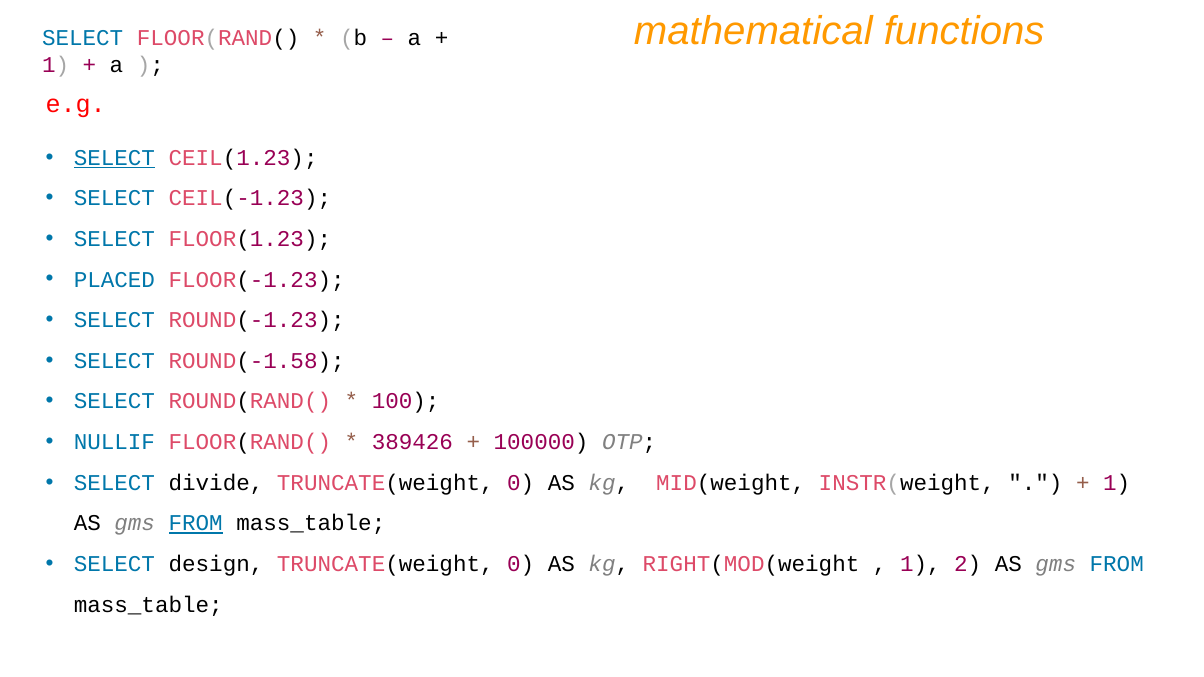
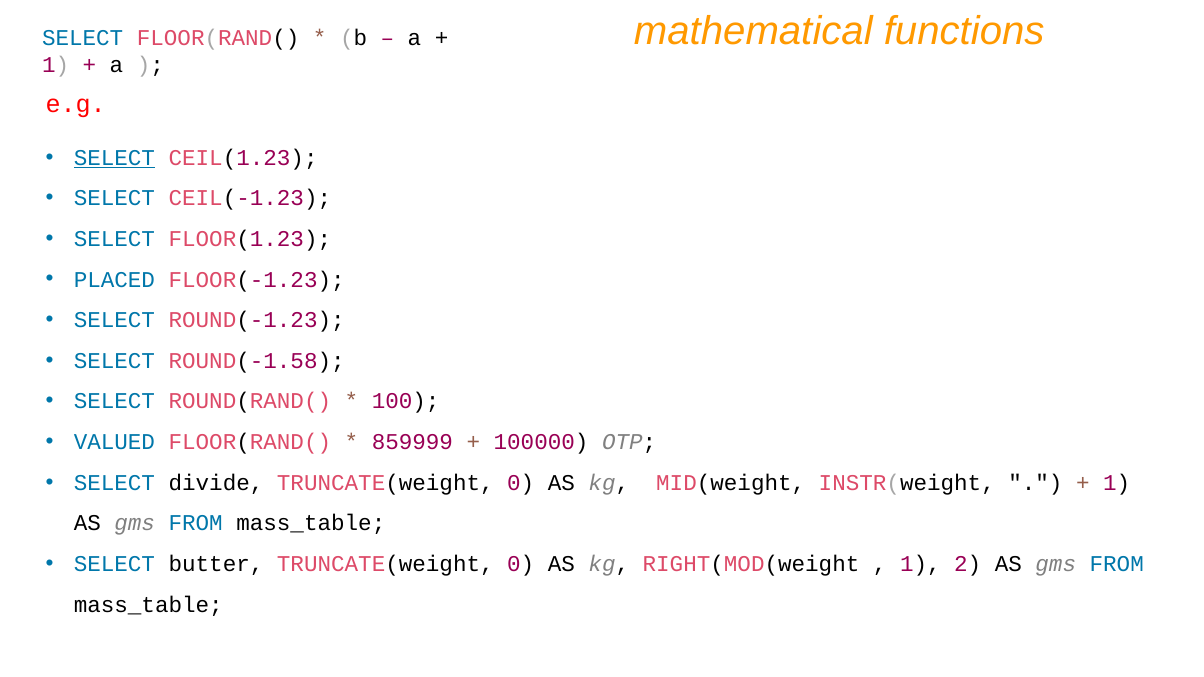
NULLIF: NULLIF -> VALUED (114, 442)
389426: 389426 -> 859999 (412, 442)
FROM underline: present -> none (196, 524)
design: design -> butter (216, 564)
